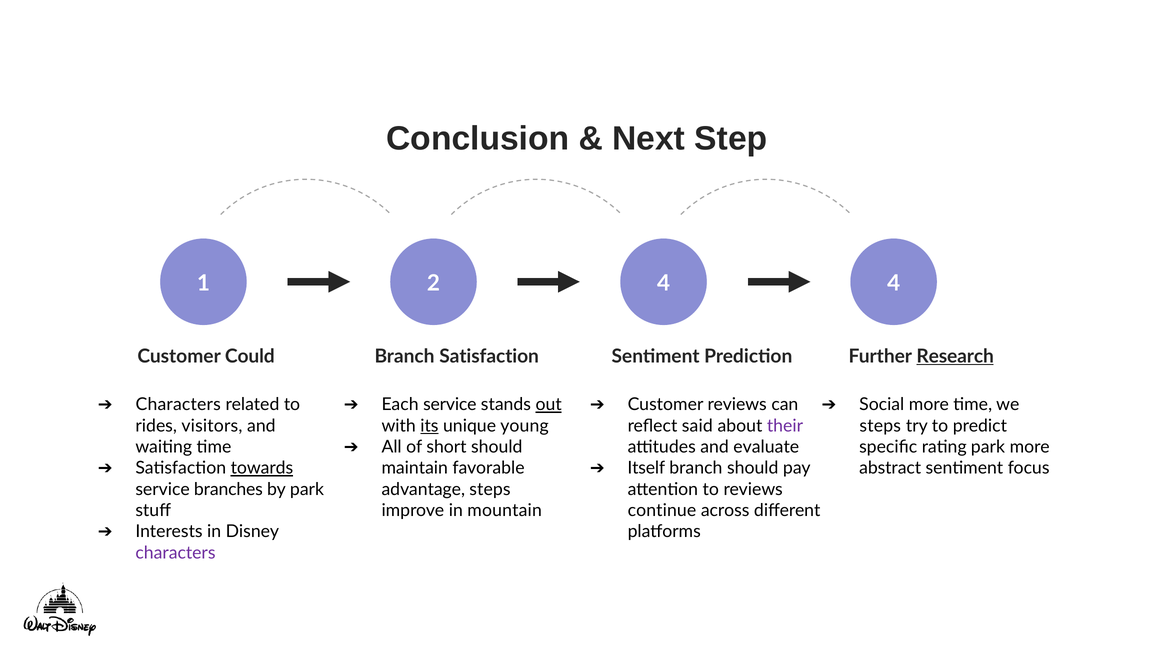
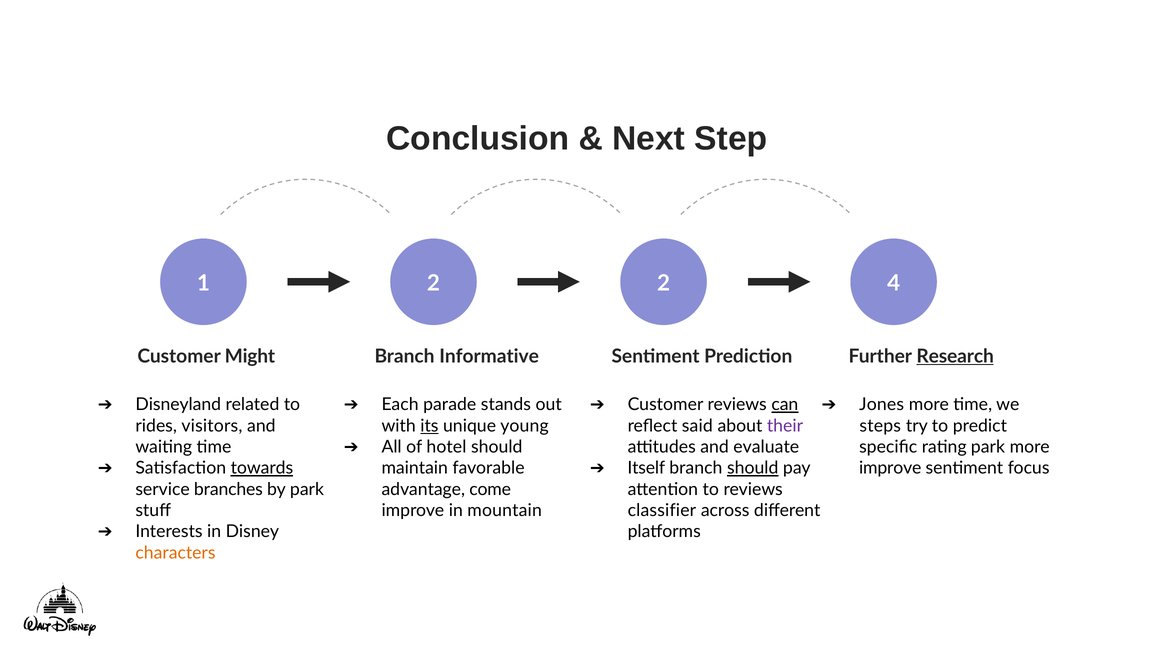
2 4: 4 -> 2 (664, 283)
Could: Could -> Might (250, 356)
Branch Satisfaction: Satisfaction -> Informative (489, 356)
Characters: Characters -> Disneyland (178, 405)
Each service: service -> parade (450, 405)
out underline: present -> none (549, 405)
can underline: none -> present (785, 405)
Social: Social -> Jones (882, 405)
short: short -> hotel (446, 447)
should underline: none -> present (753, 468)
abstract: abstract -> improve (890, 468)
advantage steps: steps -> come (490, 489)
continue: continue -> classifier (662, 511)
characters colour: purple -> orange (175, 553)
